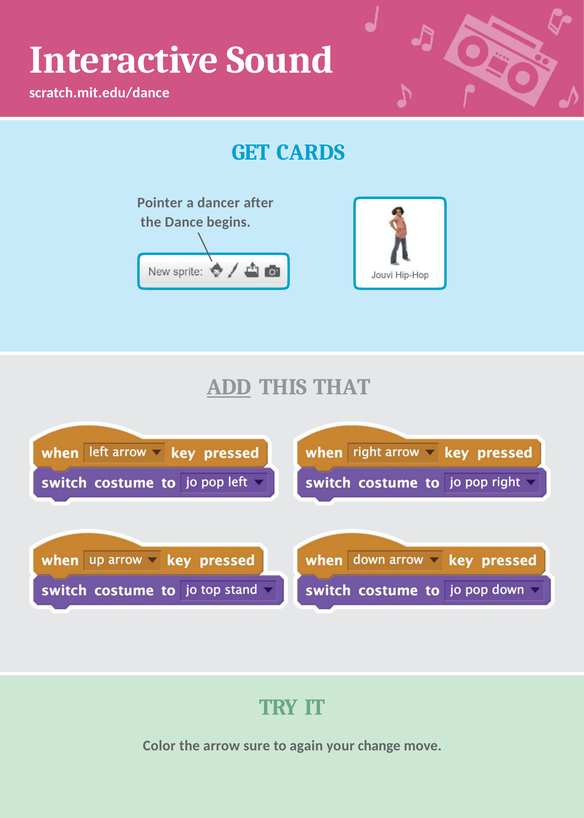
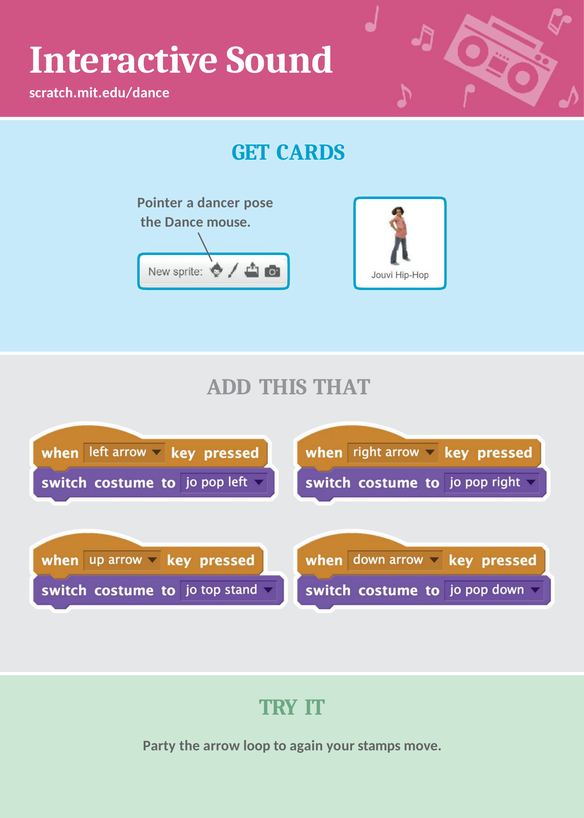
after: after -> pose (258, 203)
begins: begins -> mouse (229, 222)
ADD underline: present -> none (229, 387)
Color: Color -> Party (159, 745)
sure: sure -> loop (257, 745)
change: change -> stamps (379, 745)
